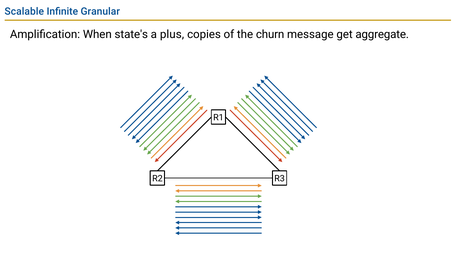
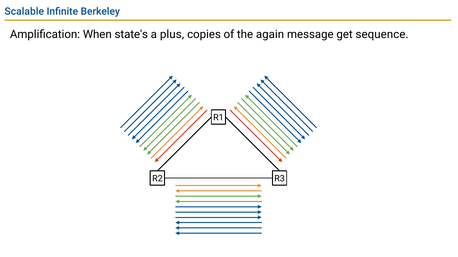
Granular: Granular -> Berkeley (100, 11)
churn: churn -> again (270, 34)
aggregate: aggregate -> sequence (382, 34)
